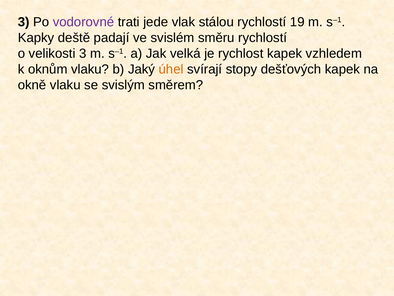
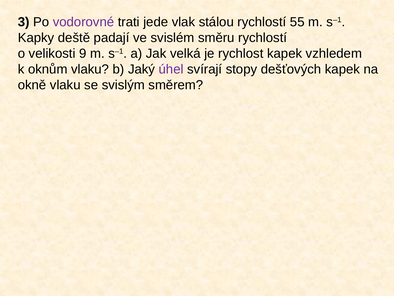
19: 19 -> 55 (297, 22)
velikosti 3: 3 -> 9 (83, 53)
úhel colour: orange -> purple (171, 69)
